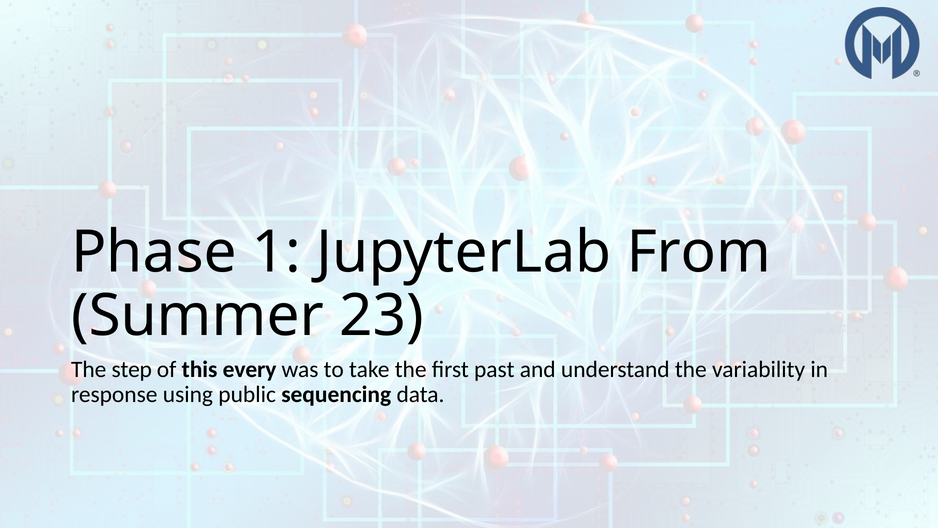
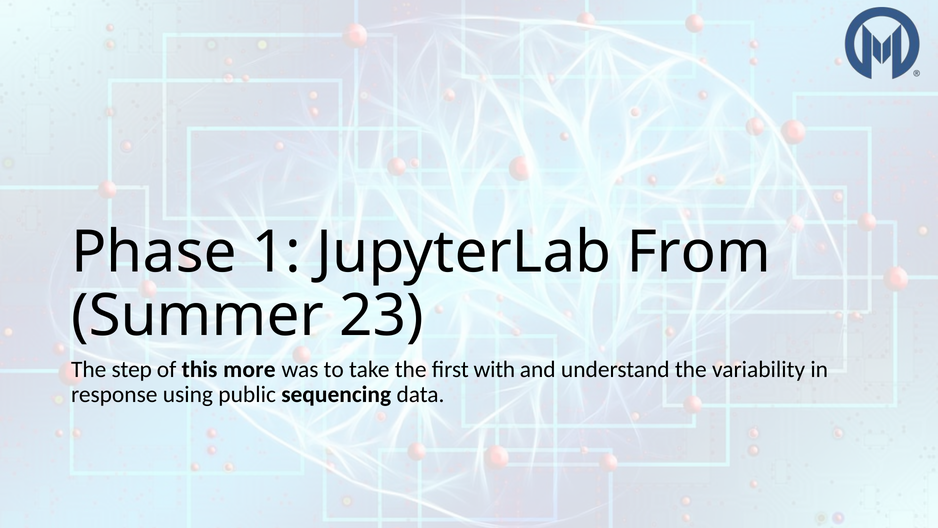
every: every -> more (249, 369)
past: past -> with (494, 369)
